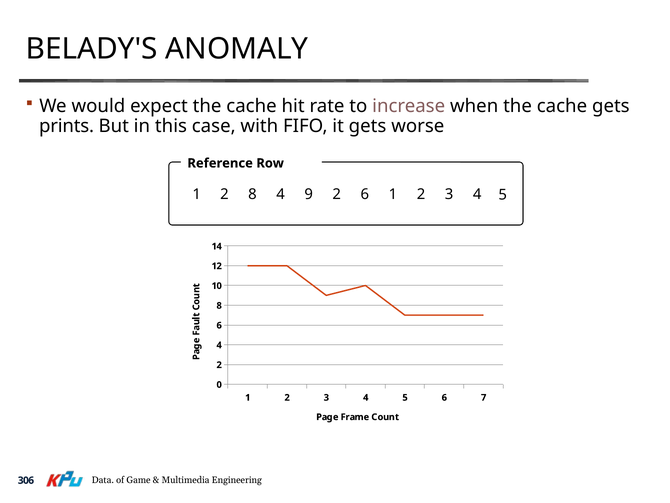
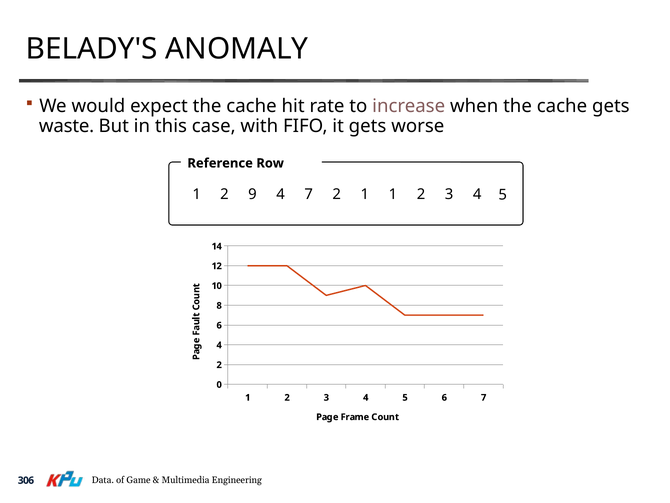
prints: prints -> waste (67, 126)
2 8: 8 -> 9 (252, 194)
4 9: 9 -> 7 (309, 194)
2 6: 6 -> 1 (365, 194)
